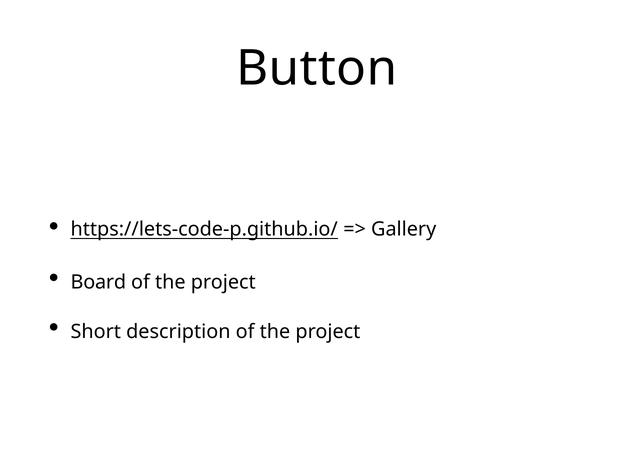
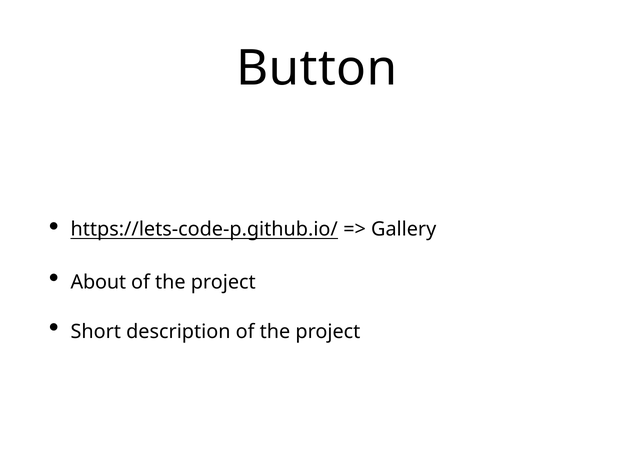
Board: Board -> About (98, 283)
